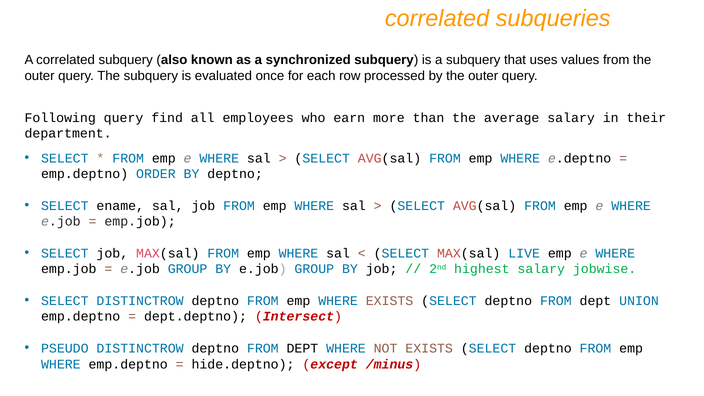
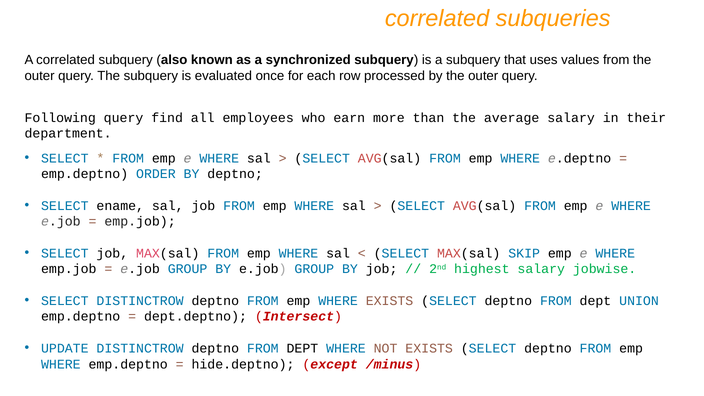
LIVE: LIVE -> SKIP (524, 253)
PSEUDO: PSEUDO -> UPDATE (65, 348)
